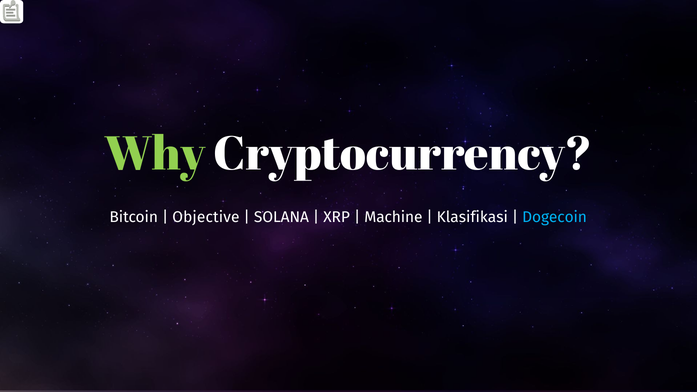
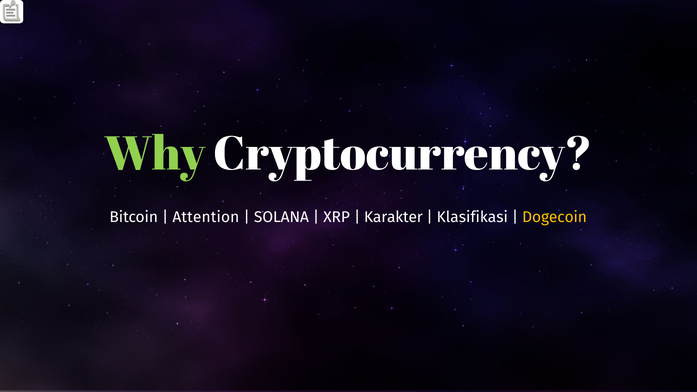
Objective: Objective -> Attention (206, 217)
Machine: Machine -> Karakter (393, 217)
Dogecoin colour: light blue -> yellow (555, 217)
